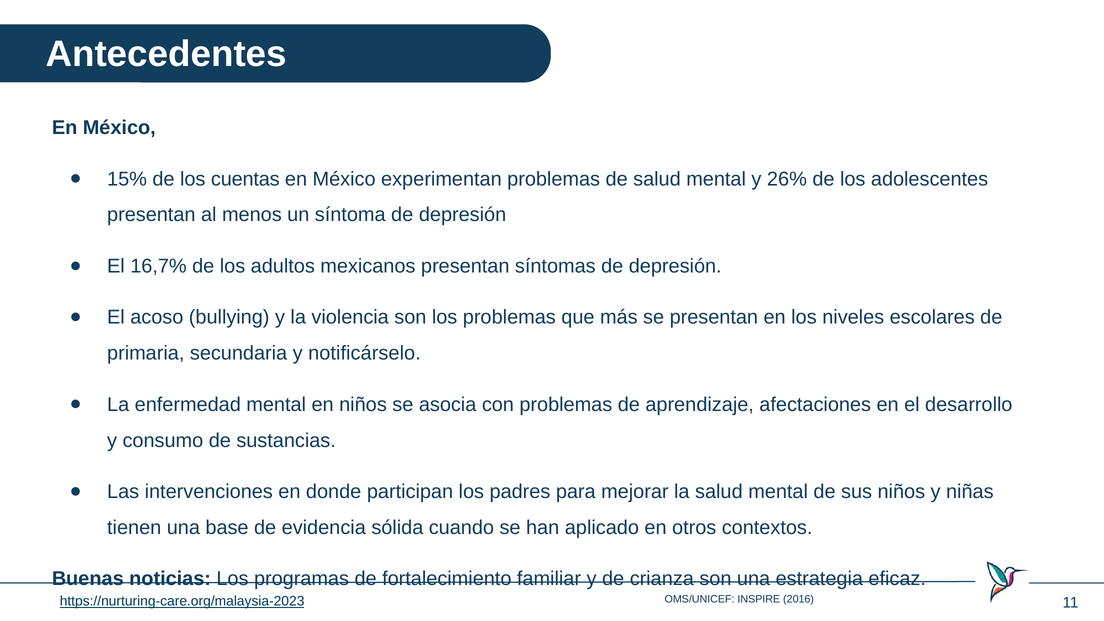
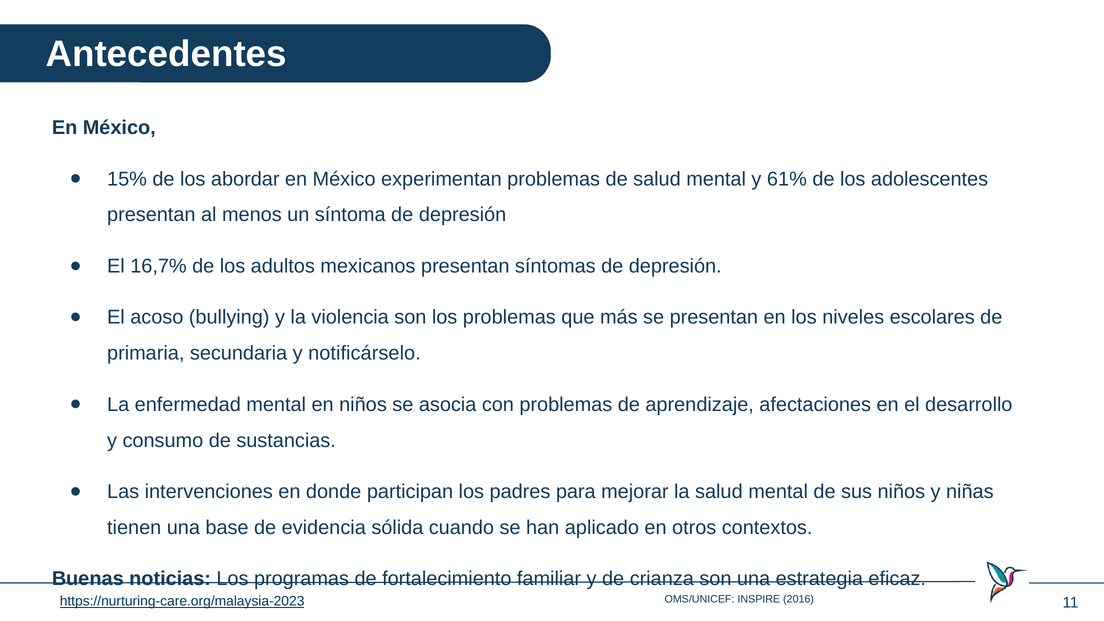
cuentas: cuentas -> abordar (245, 179)
26%: 26% -> 61% (787, 179)
